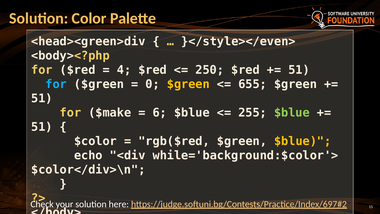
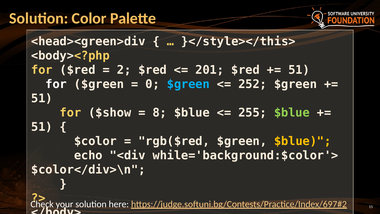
}</style></even>: }</style></even> -> }</style></this> (238, 41)
4: 4 -> 2 (124, 70)
250: 250 -> 201 (210, 70)
for colour: light blue -> white (56, 84)
$green colour: yellow -> light blue (188, 84)
655: 655 -> 252 (253, 84)
$make: $make -> $show (110, 113)
6: 6 -> 8 (160, 113)
